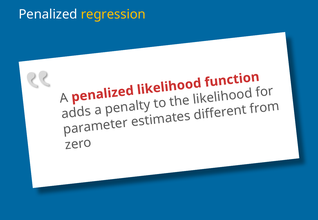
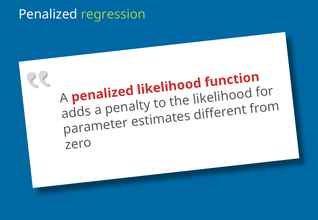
regression colour: yellow -> light green (113, 14)
